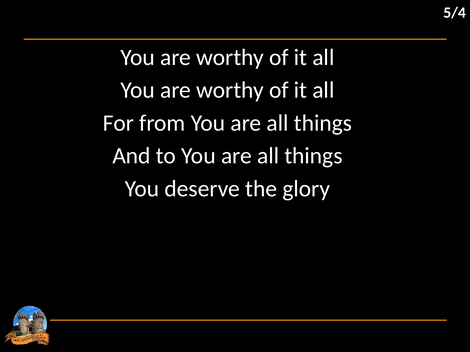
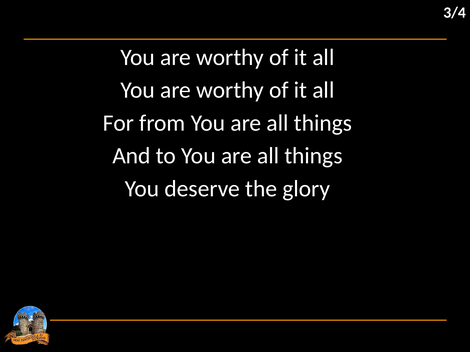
5/4: 5/4 -> 3/4 (455, 13)
